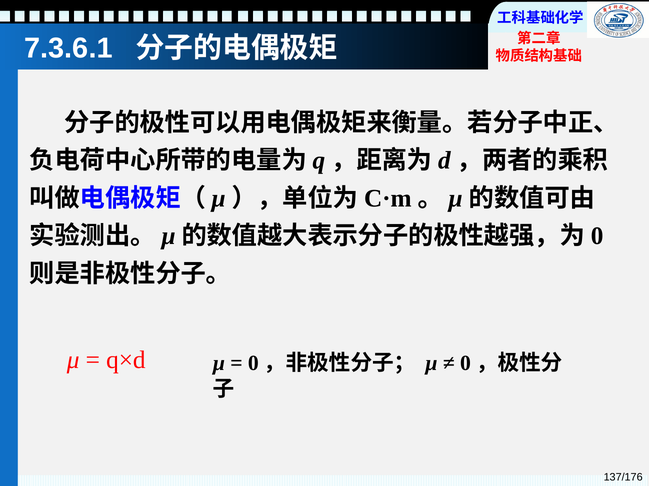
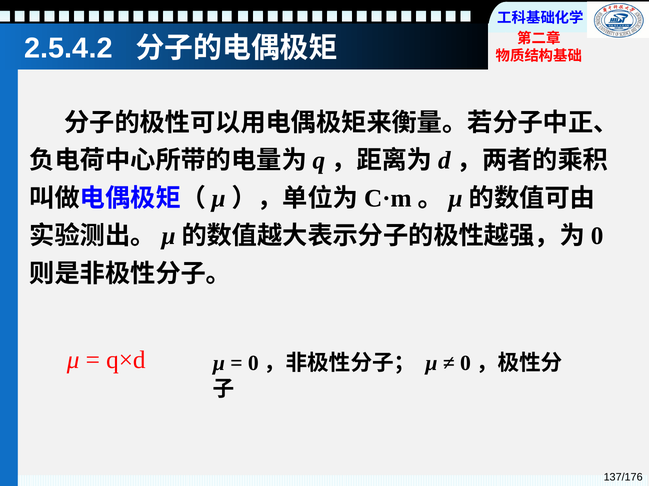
7.3.6.1: 7.3.6.1 -> 2.5.4.2 (68, 48)
